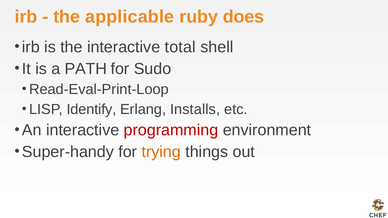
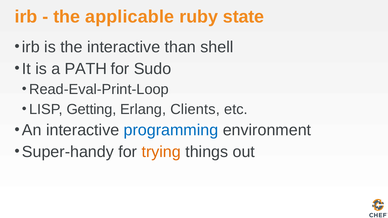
does: does -> state (244, 17)
total: total -> than (180, 47)
Identify: Identify -> Getting (91, 109)
Installs: Installs -> Clients (195, 109)
programming colour: red -> blue (171, 130)
